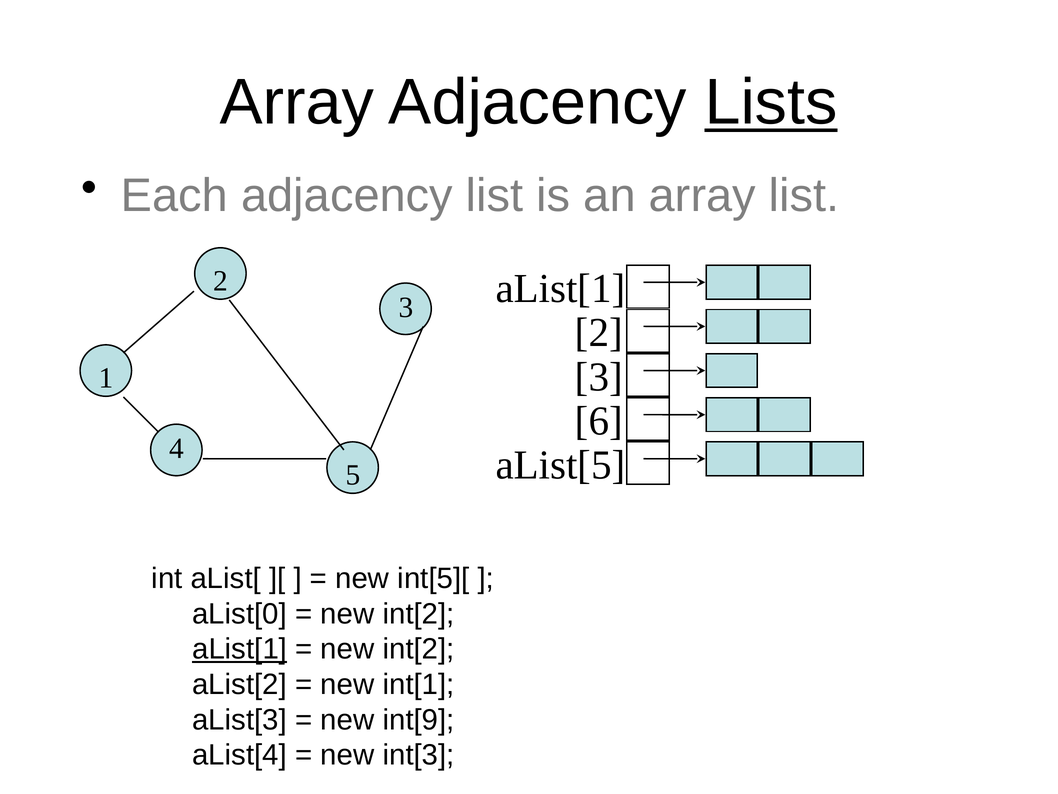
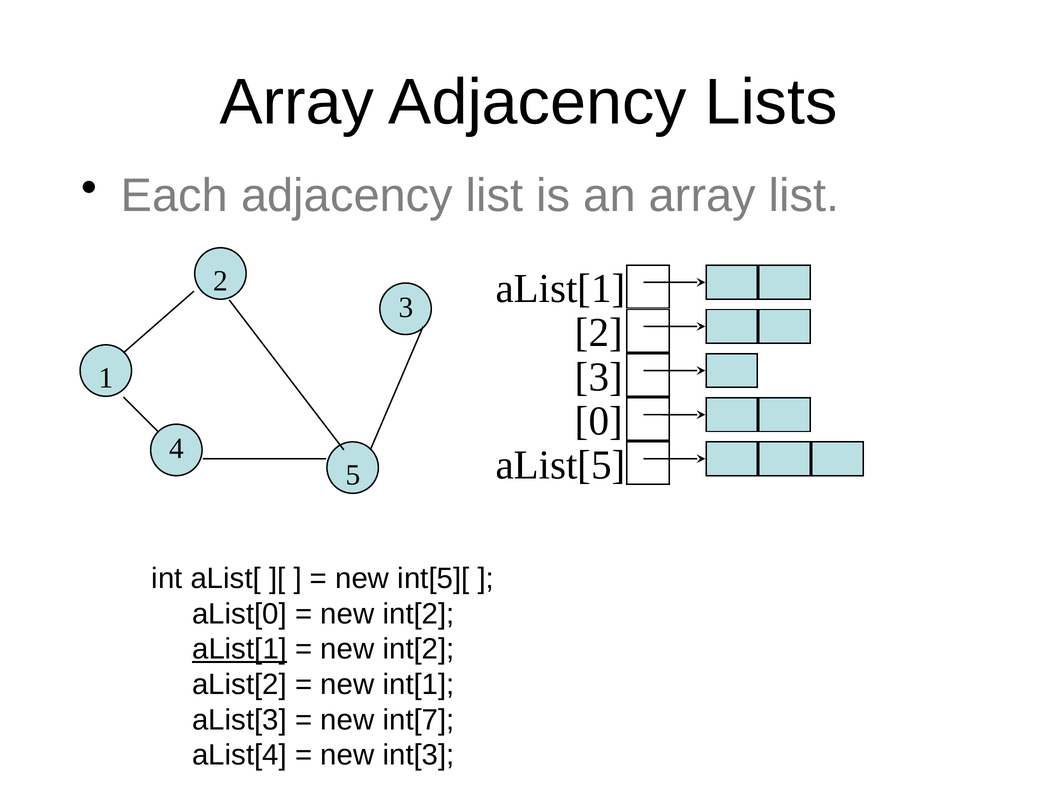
Lists underline: present -> none (771, 102)
6: 6 -> 0 (599, 421)
int[9: int[9 -> int[7 (419, 719)
